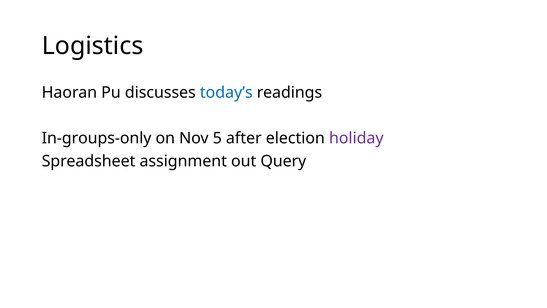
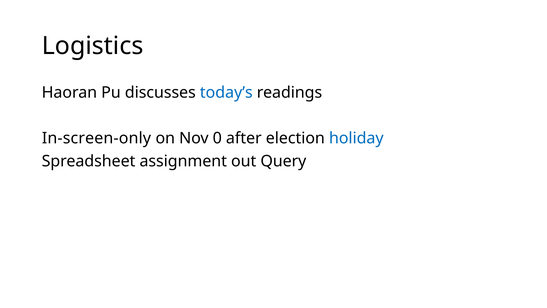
In-groups-only: In-groups-only -> In-screen-only (96, 138)
5: 5 -> 0 (217, 138)
holiday colour: purple -> blue (356, 138)
